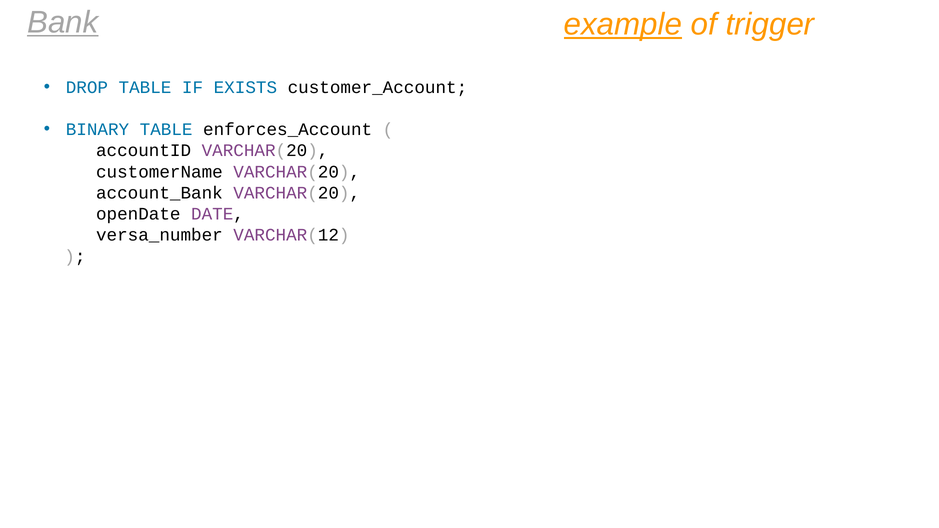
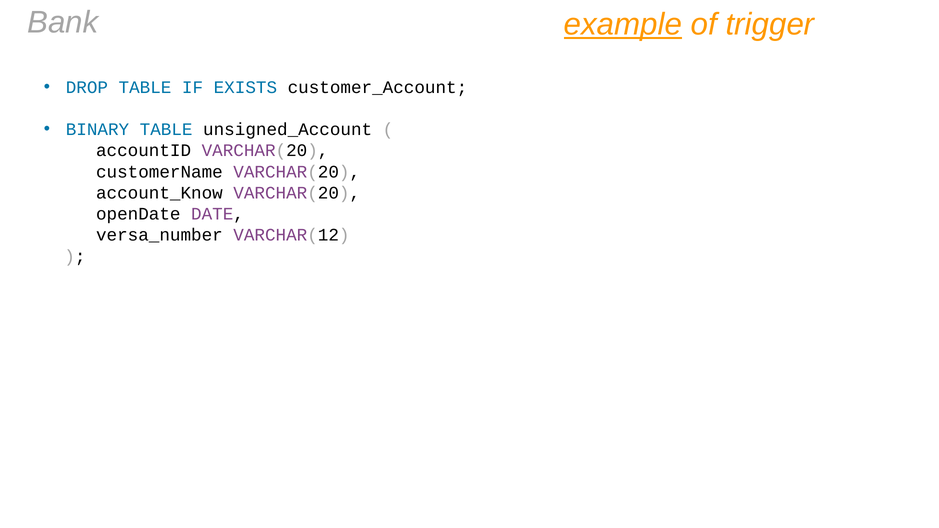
Bank underline: present -> none (63, 22)
enforces_Account: enforces_Account -> unsigned_Account (288, 130)
account_Bank: account_Bank -> account_Know (159, 193)
